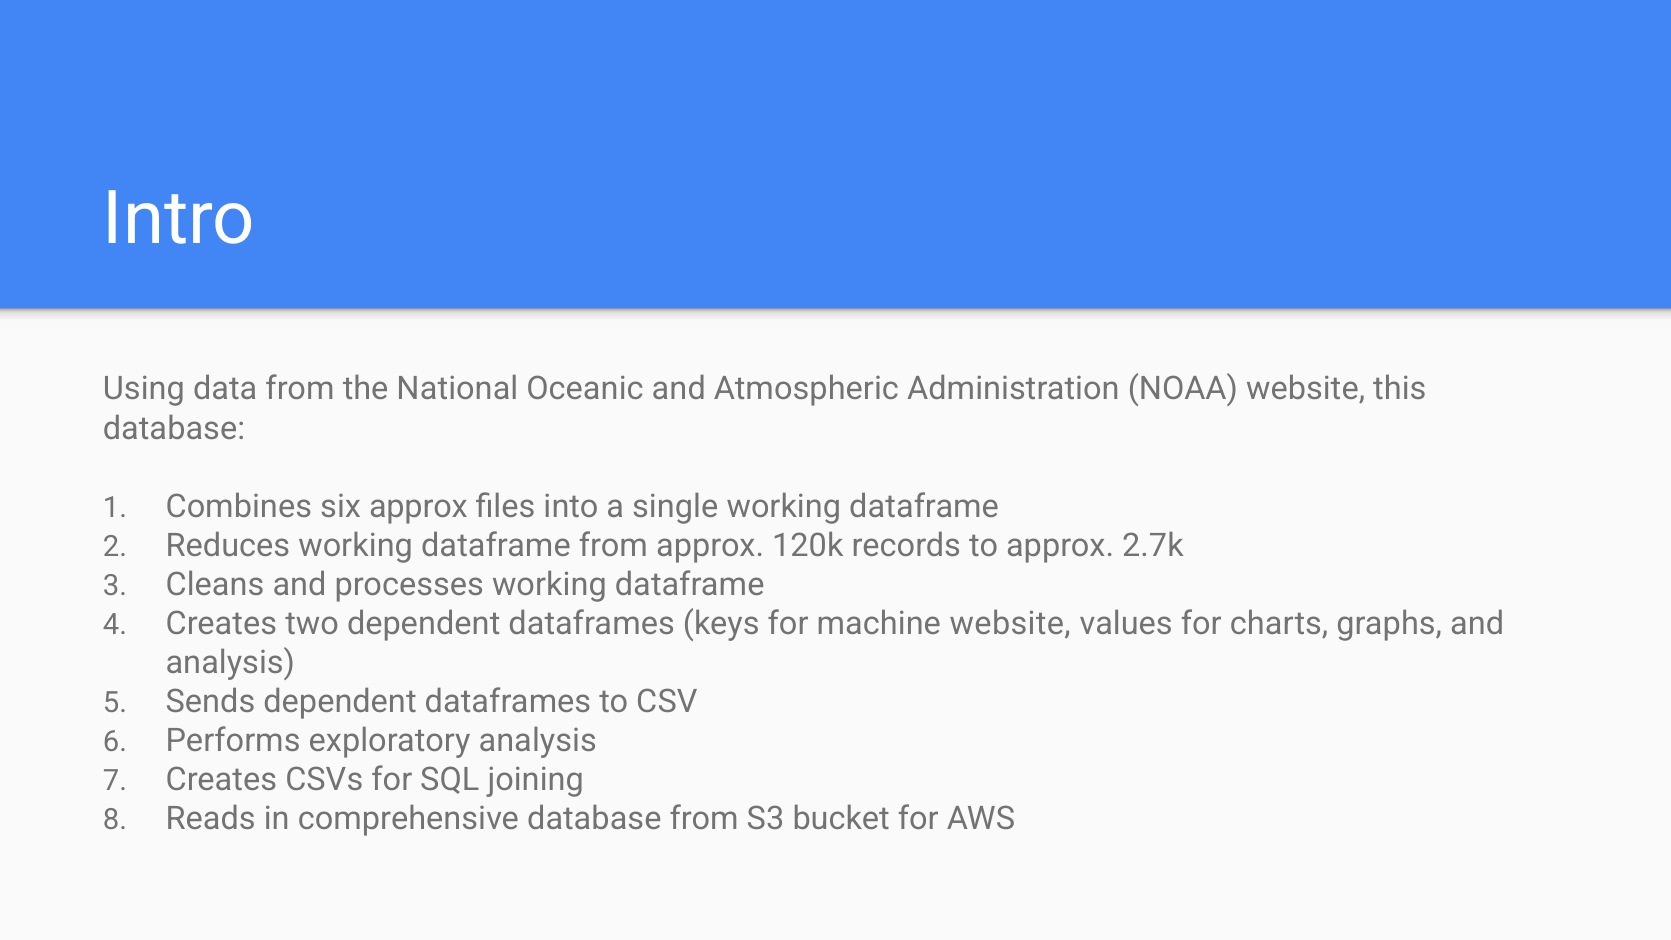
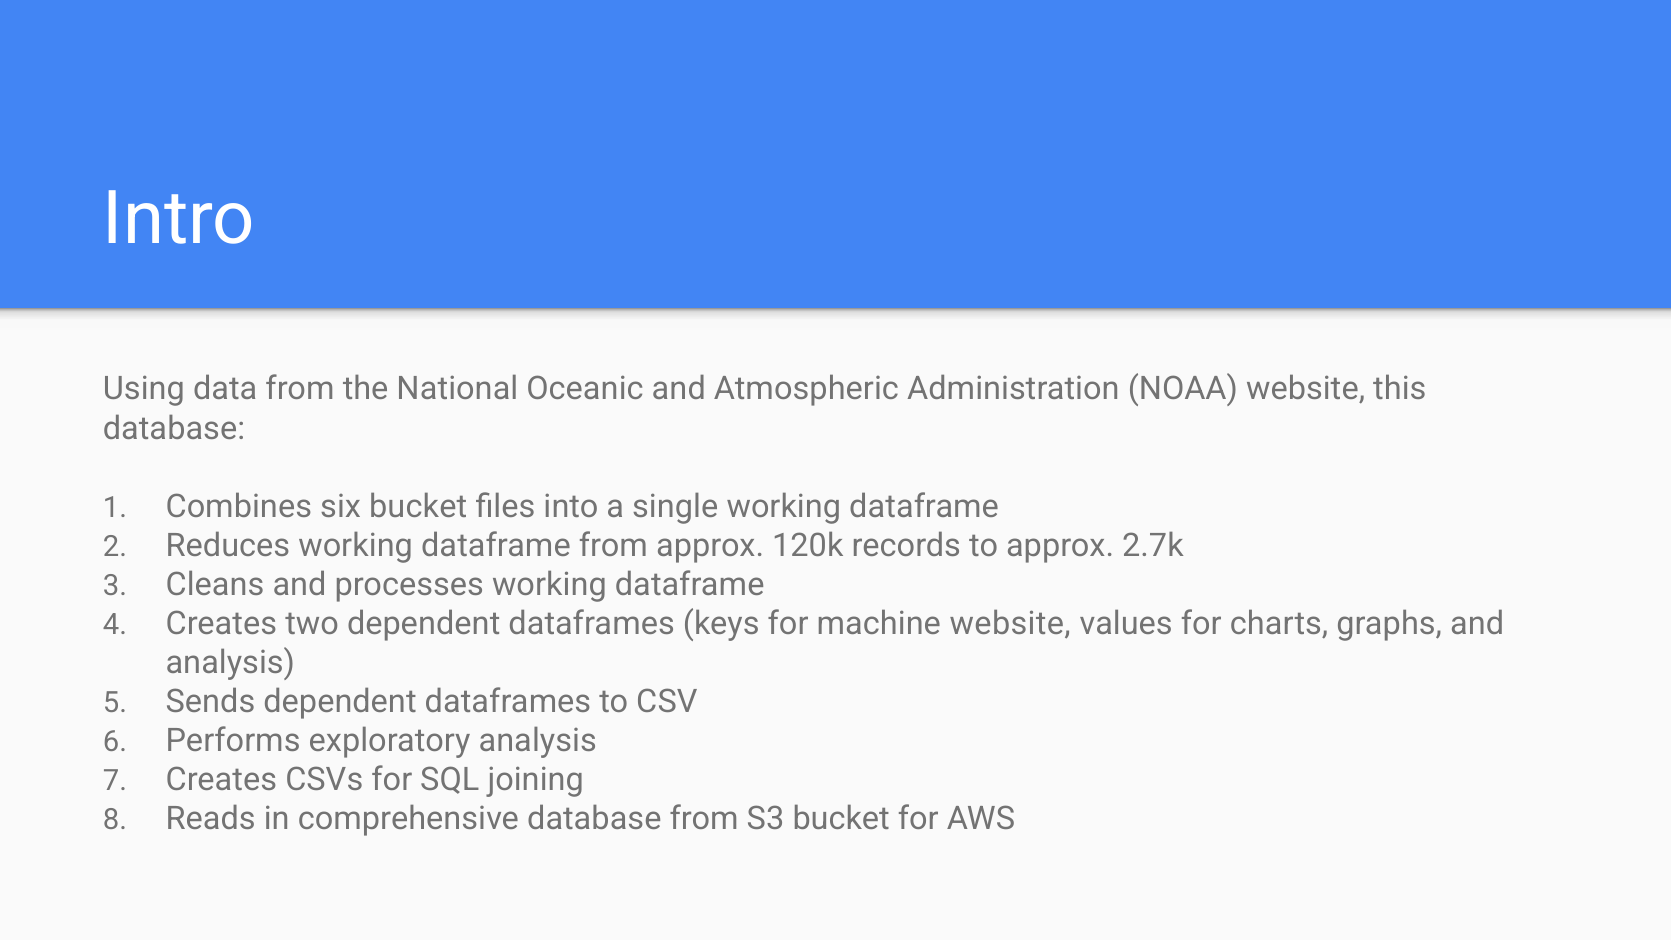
six approx: approx -> bucket (418, 506)
